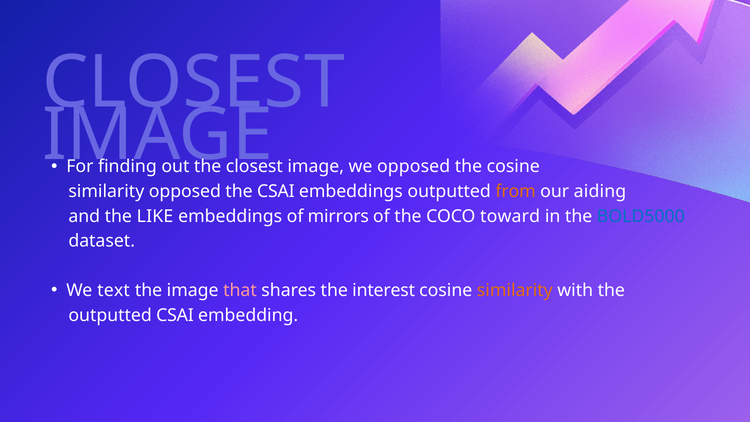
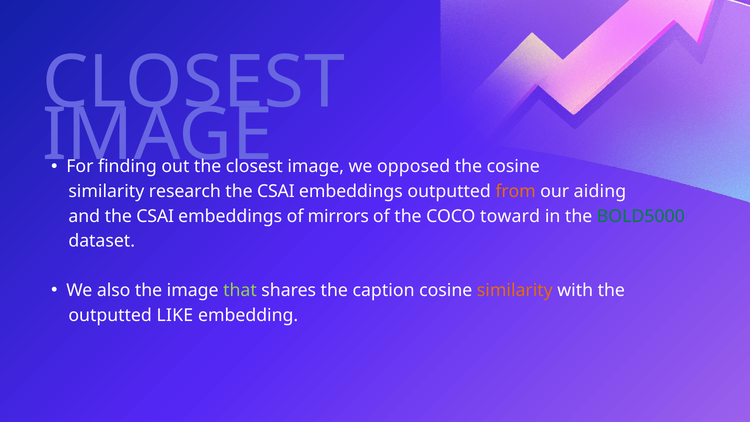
similarity opposed: opposed -> research (185, 191)
and the LIKE: LIKE -> CSAI (155, 216)
BOLD5000 colour: blue -> green (641, 216)
text: text -> also (114, 291)
that colour: pink -> light green (240, 291)
interest: interest -> caption (384, 291)
outputted CSAI: CSAI -> LIKE (175, 315)
